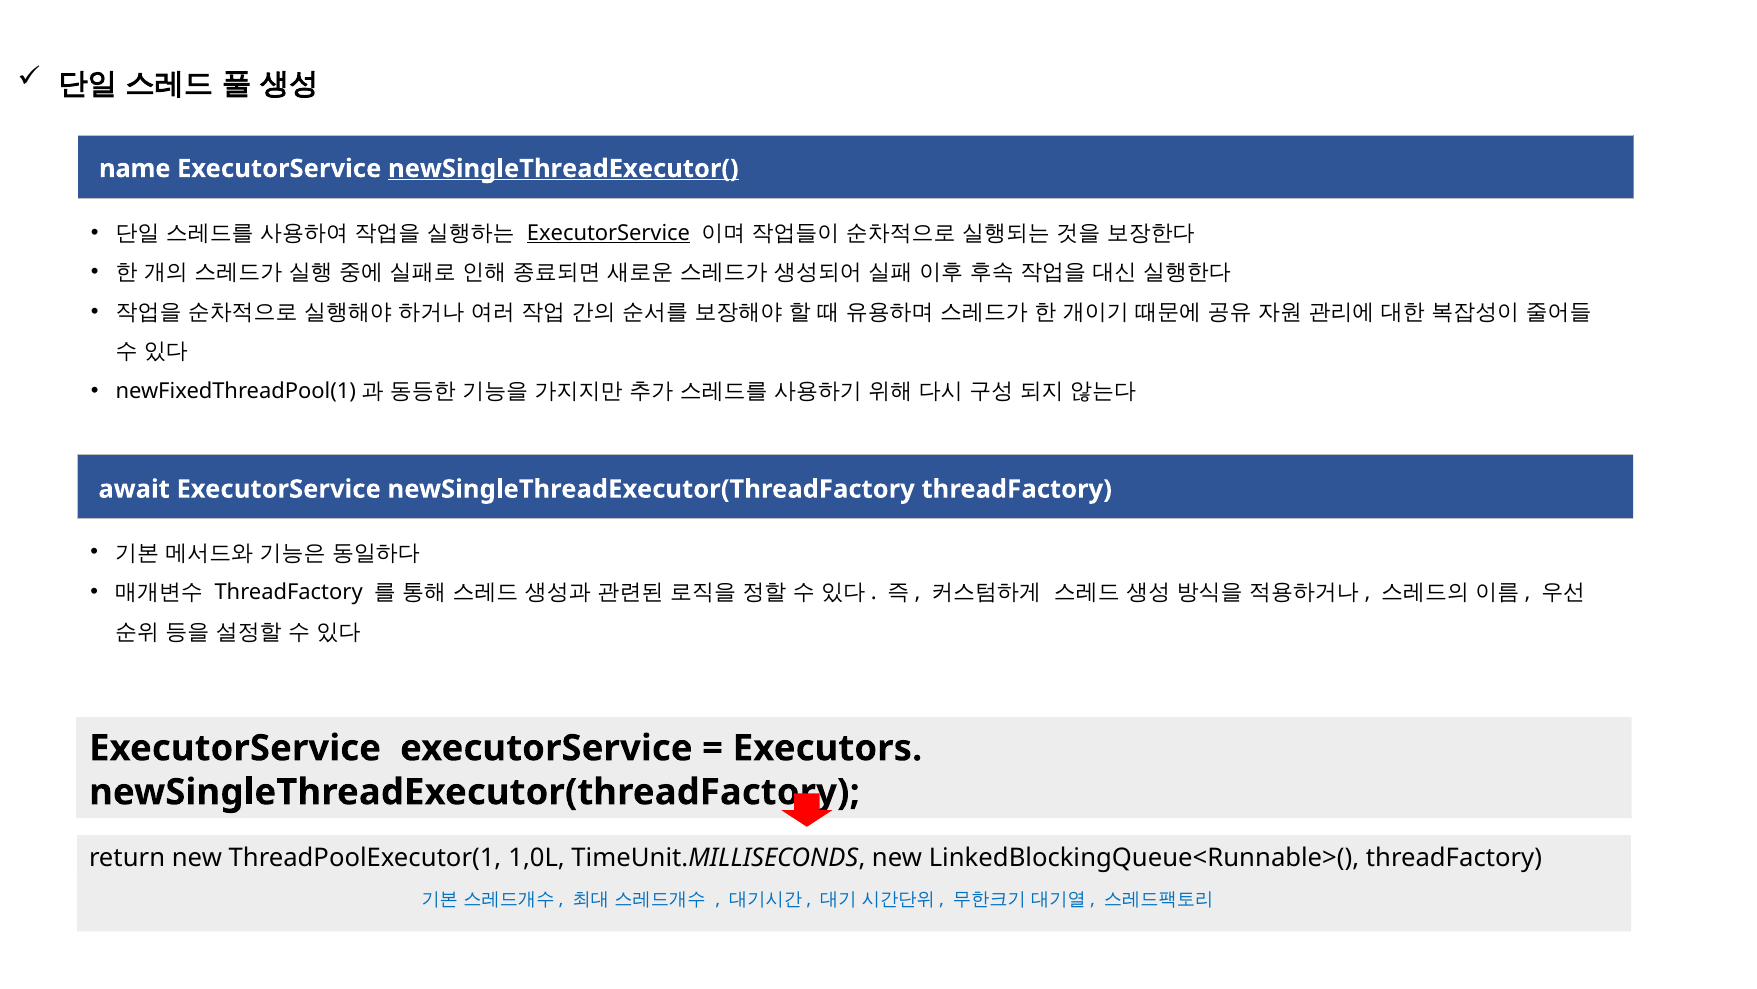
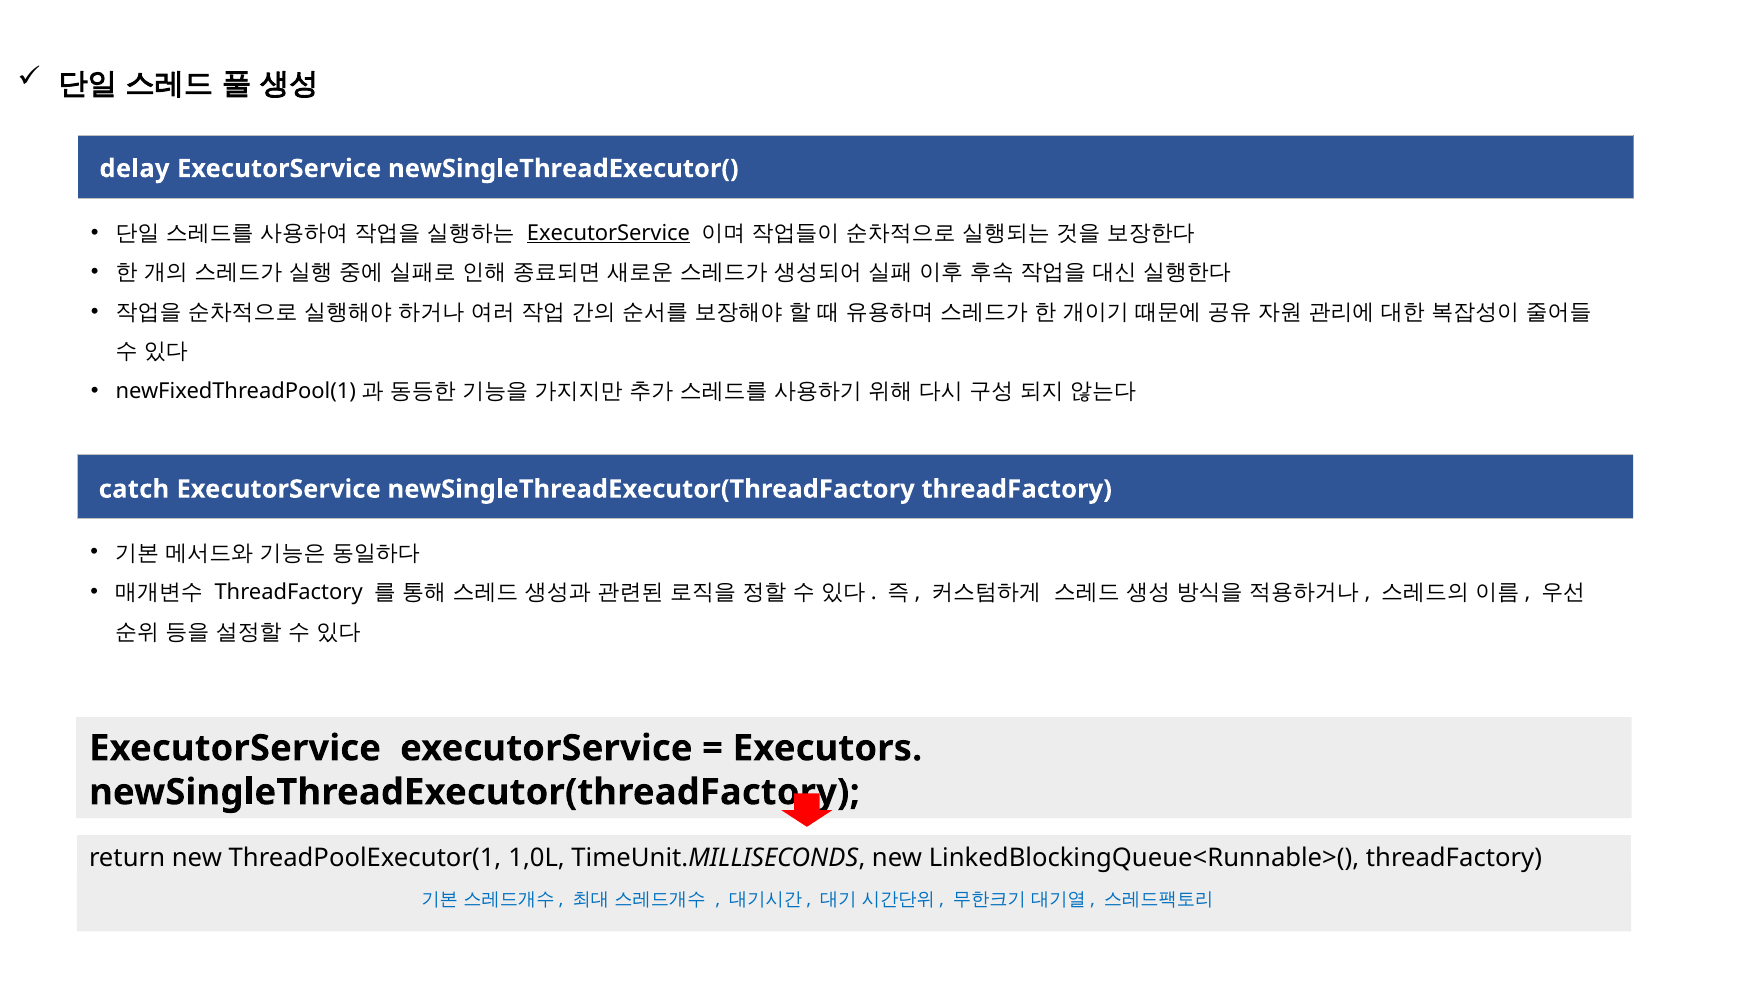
name: name -> delay (134, 169)
newSingleThreadExecutor( underline: present -> none (563, 169)
await: await -> catch (134, 489)
